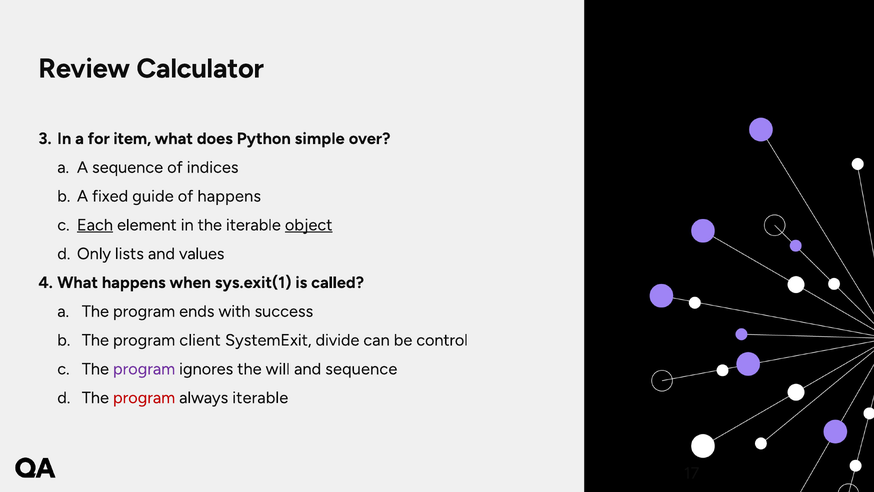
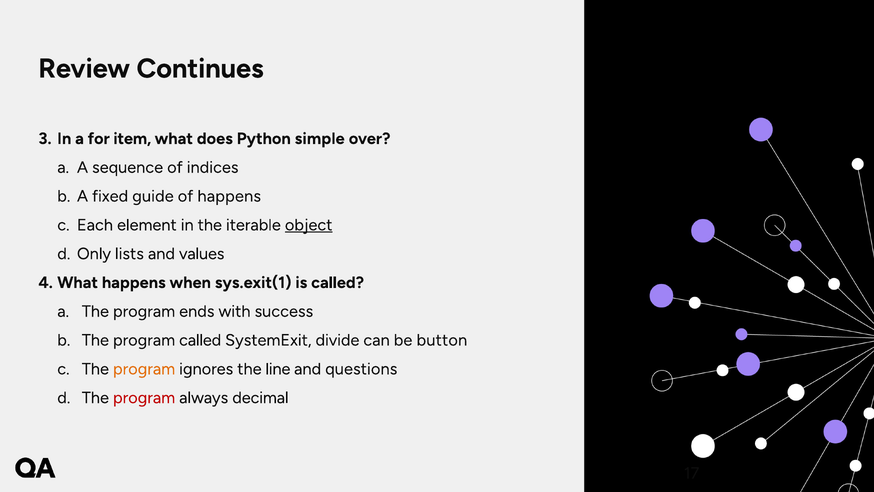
Calculator: Calculator -> Continues (200, 69)
Each underline: present -> none (95, 225)
program client: client -> called (200, 340)
control: control -> button (442, 340)
program colour: purple -> orange (144, 369)
will: will -> line (278, 369)
and sequence: sequence -> questions (361, 369)
always iterable: iterable -> decimal (260, 397)
